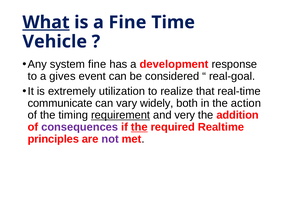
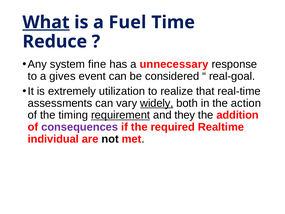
a Fine: Fine -> Fuel (127, 22)
Vehicle: Vehicle -> Reduce (55, 42)
development: development -> unnecessary (174, 64)
communicate: communicate -> assessments (60, 103)
widely underline: none -> present (157, 103)
very: very -> they (185, 115)
the underline: present -> none (139, 127)
principles: principles -> individual (53, 139)
not colour: purple -> black (110, 139)
